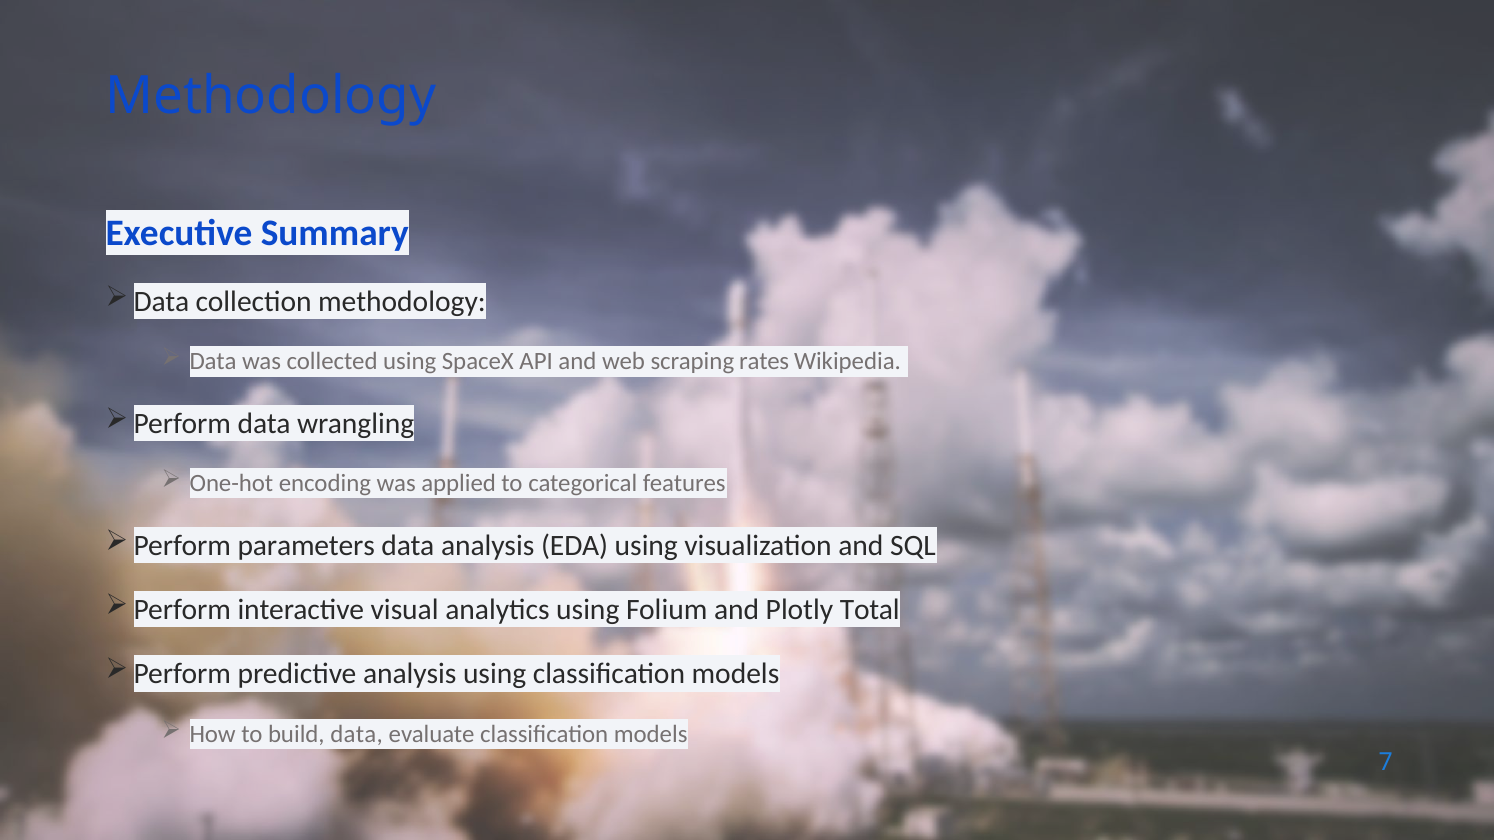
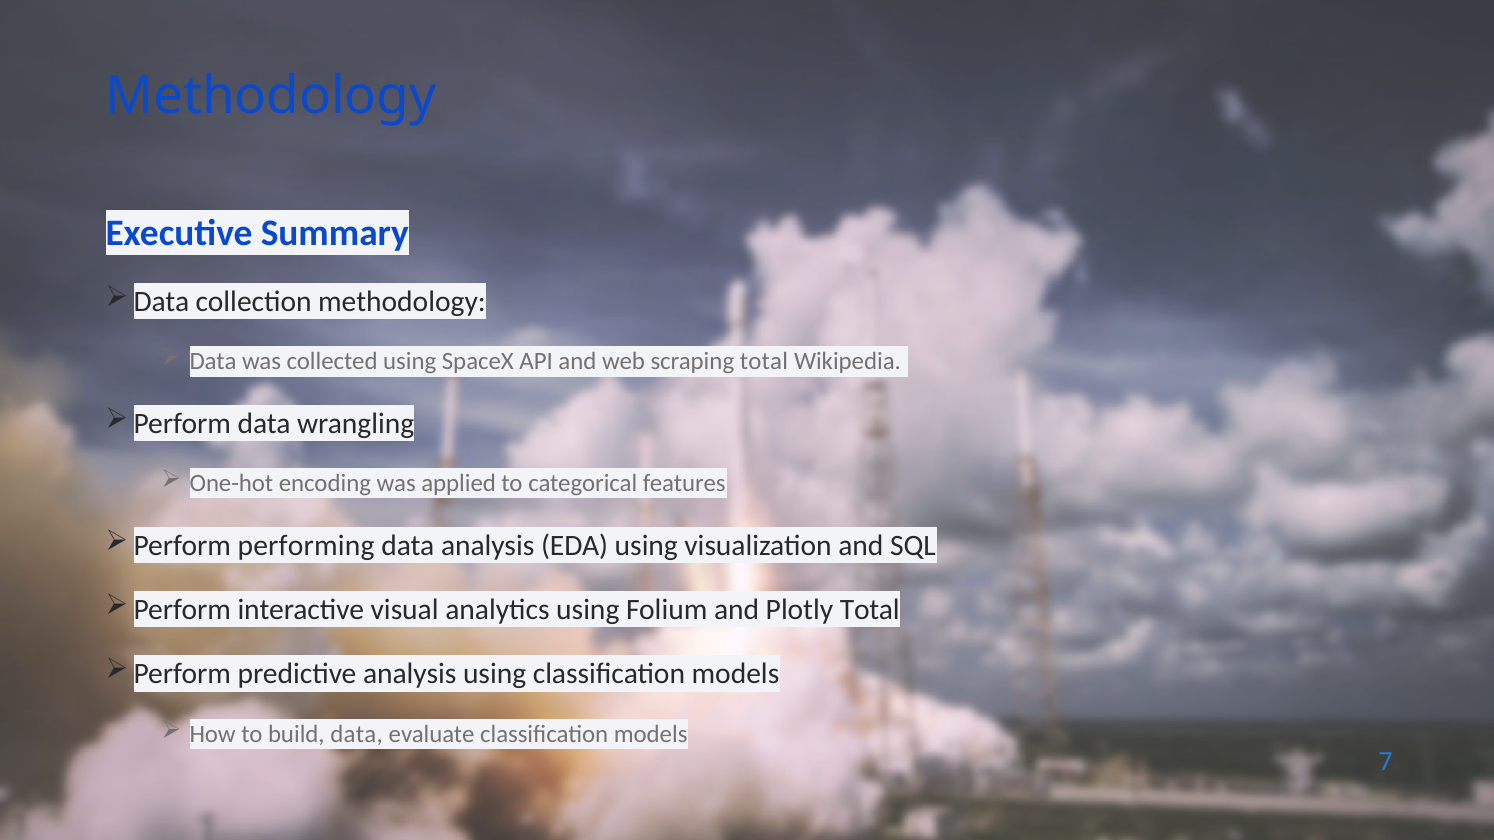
scraping rates: rates -> total (764, 362)
parameters: parameters -> performing (306, 546)
